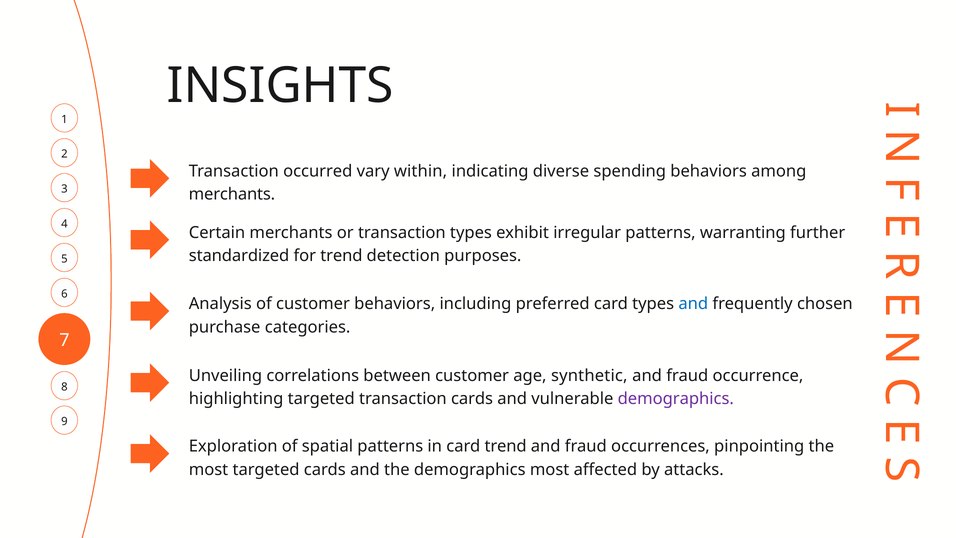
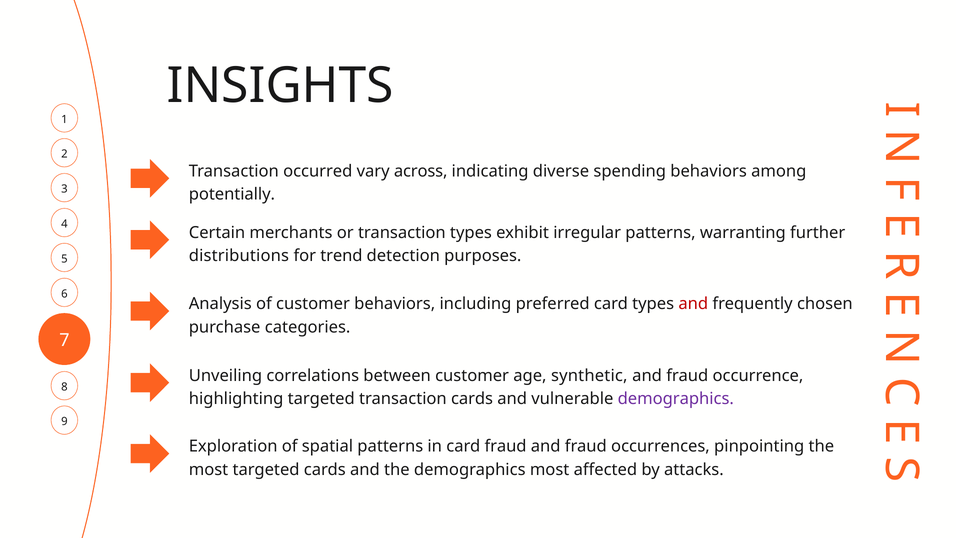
within: within -> across (421, 171)
merchants: merchants -> potentially (232, 194)
standardized: standardized -> distributions (239, 256)
and colour: blue -> red (693, 304)
card trend: trend -> fraud (506, 446)
